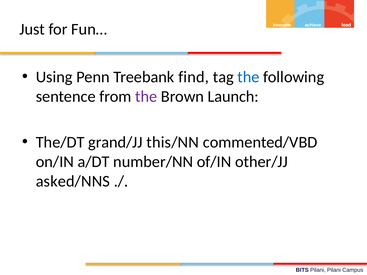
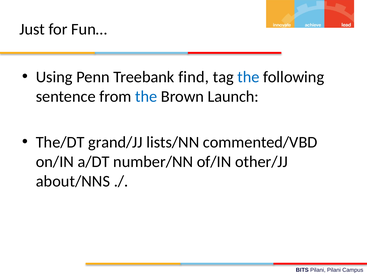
the colour: purple -> blue (146, 97)
this/NN: this/NN -> lists/NN (173, 142)
asked/NNS: asked/NNS -> about/NNS (73, 181)
